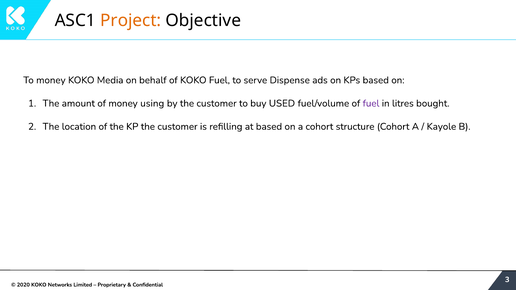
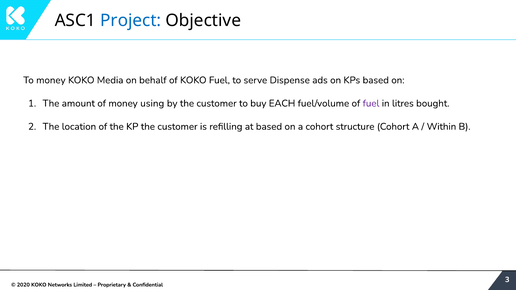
Project colour: orange -> blue (131, 20)
USED: USED -> EACH (282, 103)
Kayole: Kayole -> Within (441, 127)
